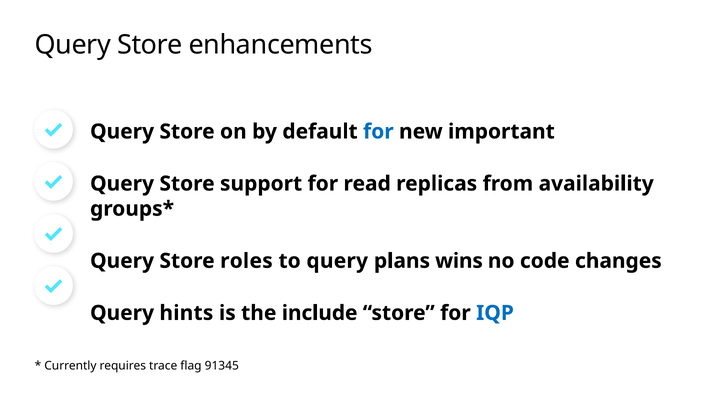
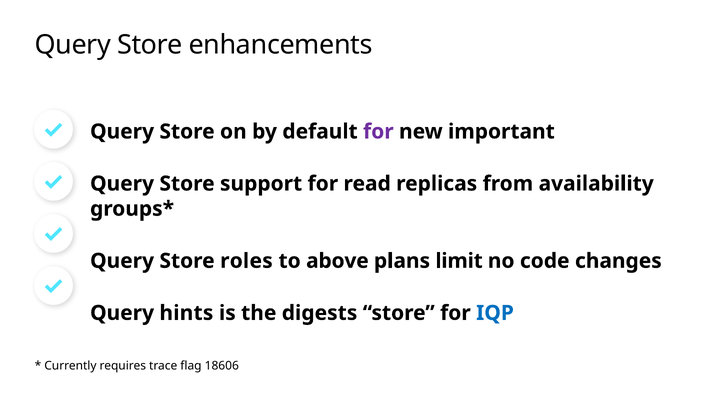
for colour: blue -> purple (378, 132)
to query: query -> above (337, 261)
wins: wins -> limit (459, 261)
include: include -> digests (320, 313)
91345: 91345 -> 18606 (222, 366)
